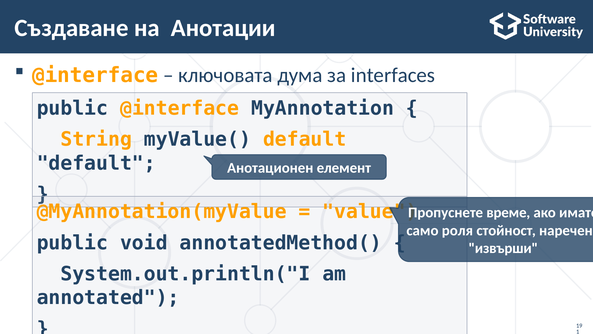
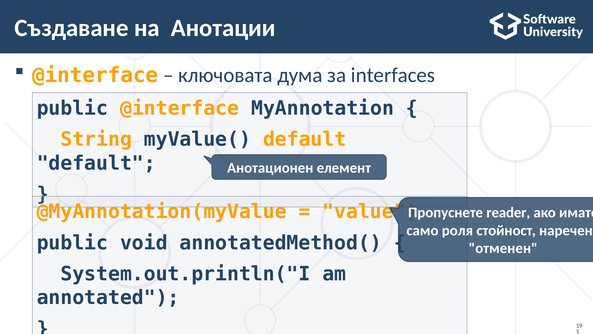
време: време -> reader (508, 212)
извърши: извърши -> отменен (503, 248)
